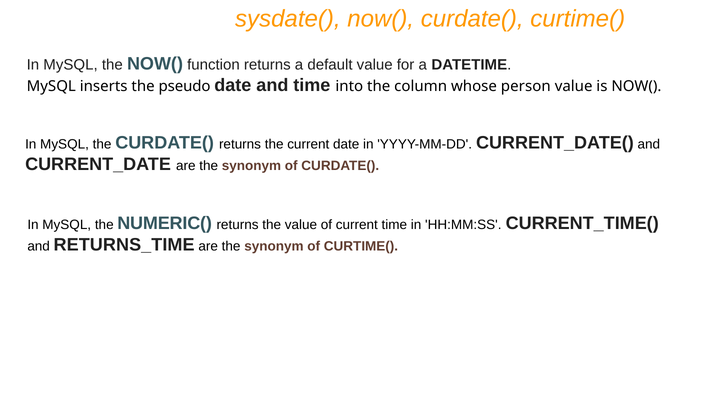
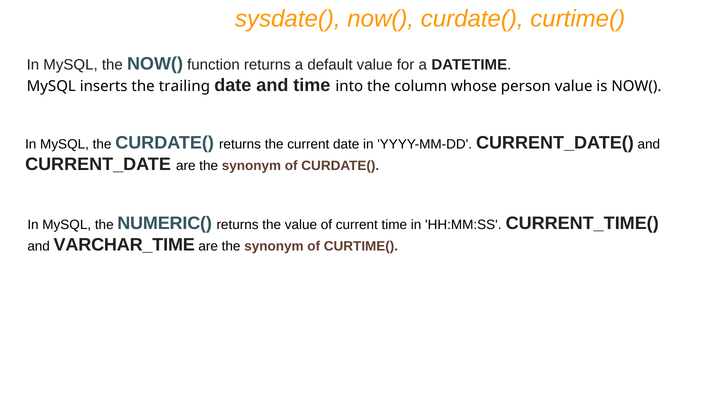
pseudo: pseudo -> trailing (184, 87)
RETURNS_TIME: RETURNS_TIME -> VARCHAR_TIME (124, 245)
